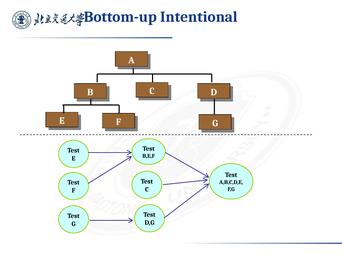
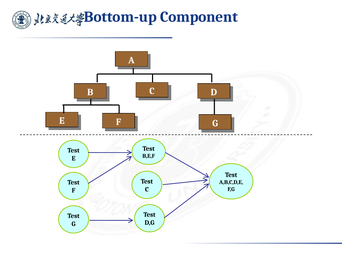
Intentional: Intentional -> Component (199, 17)
